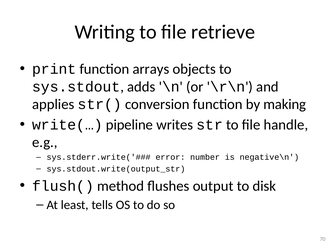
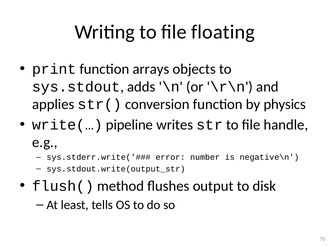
retrieve: retrieve -> floating (223, 32)
making: making -> physics (285, 104)
